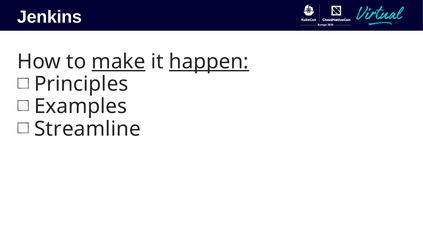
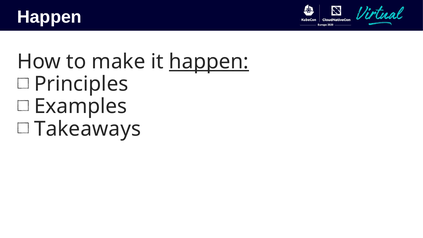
Jenkins: Jenkins -> Happen (49, 17)
make underline: present -> none (119, 62)
Streamline: Streamline -> Takeaways (88, 129)
